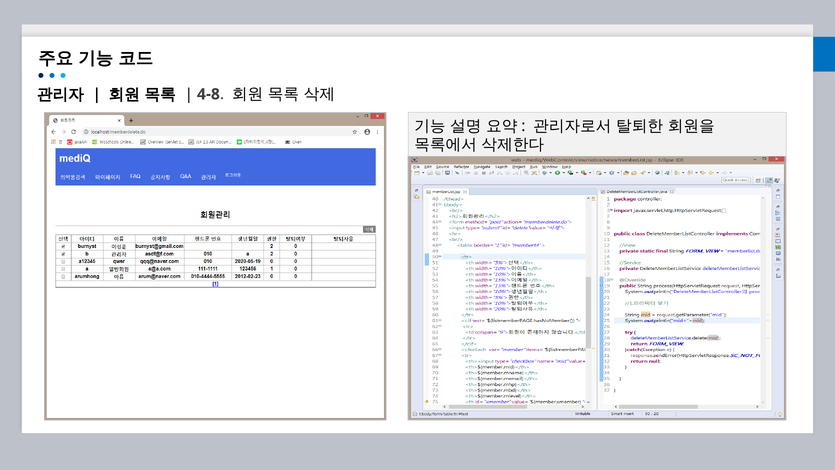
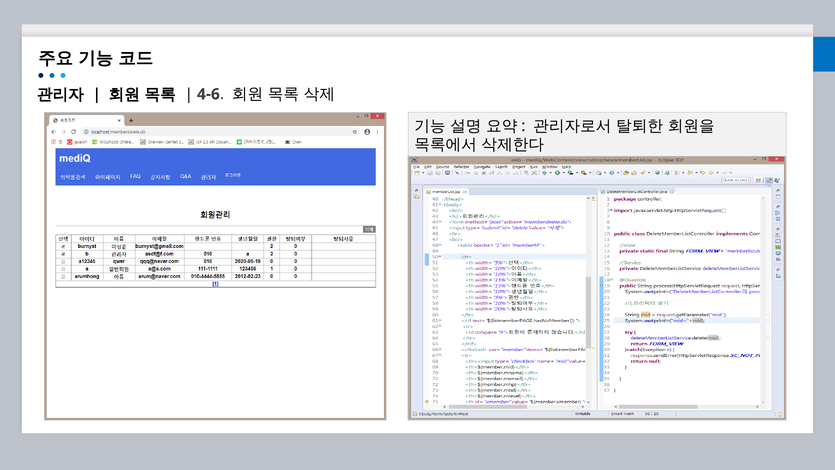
4-8: 4-8 -> 4-6 (208, 94)
